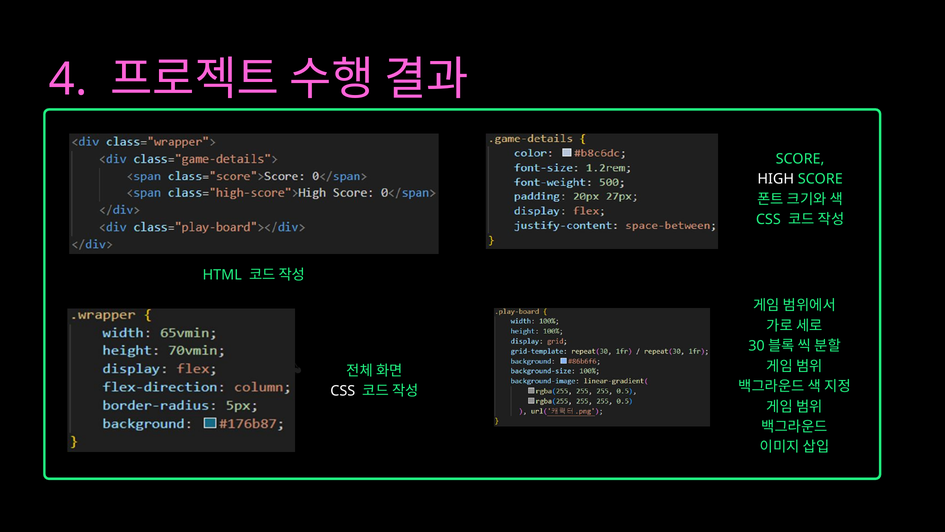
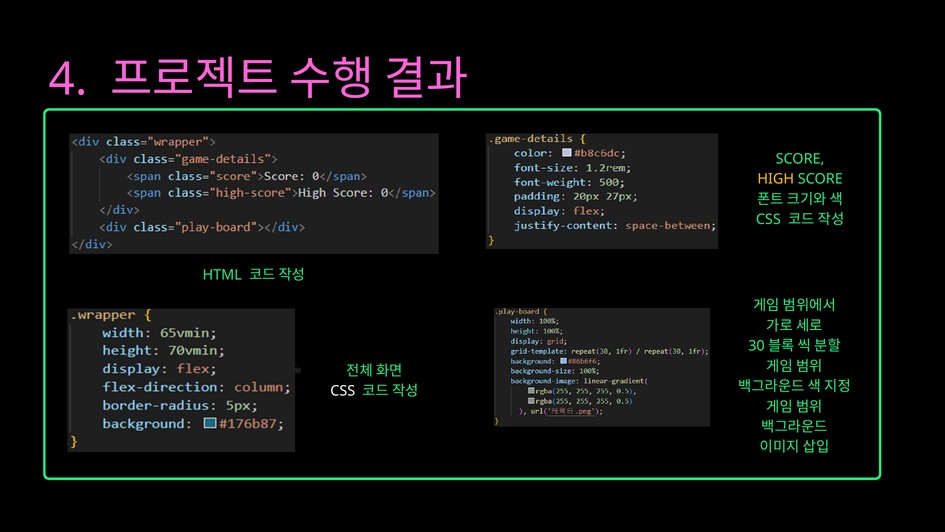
HIGH colour: white -> yellow (776, 179)
